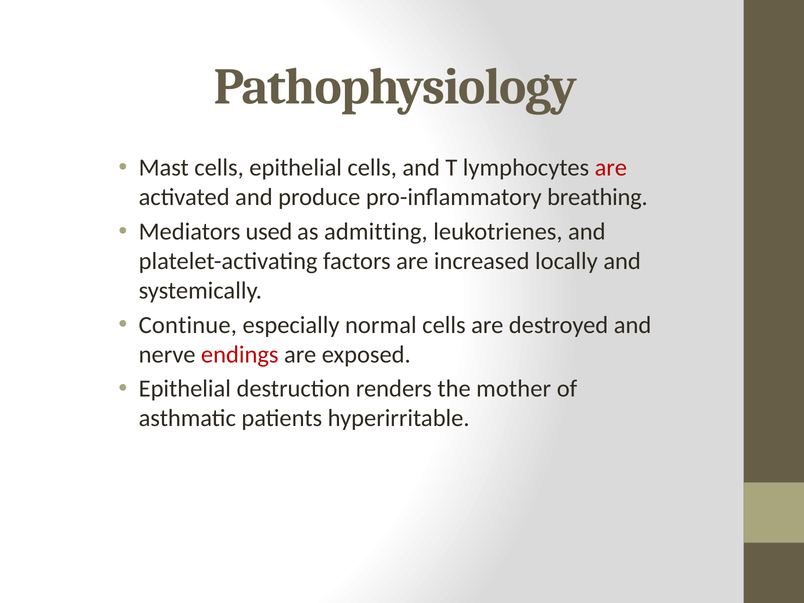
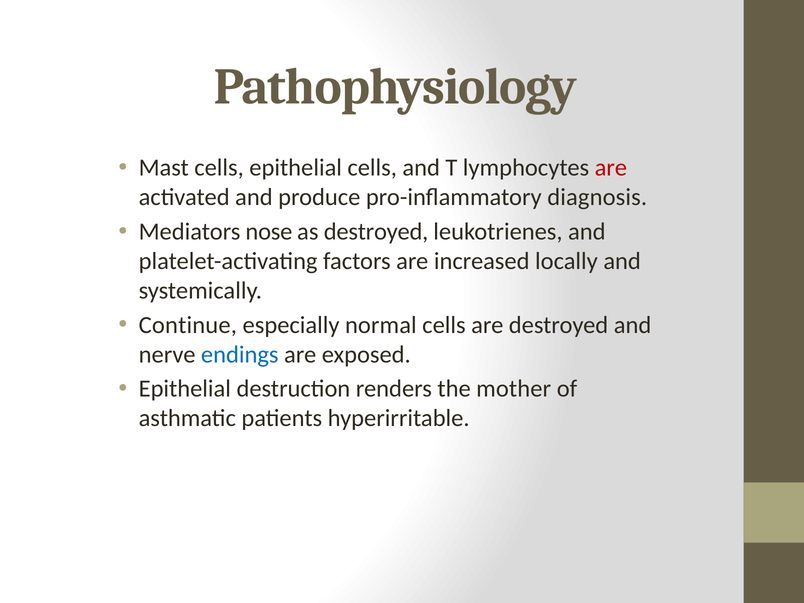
breathing: breathing -> diagnosis (597, 197)
used: used -> nose (269, 232)
as admitting: admitting -> destroyed (376, 232)
endings colour: red -> blue (240, 355)
